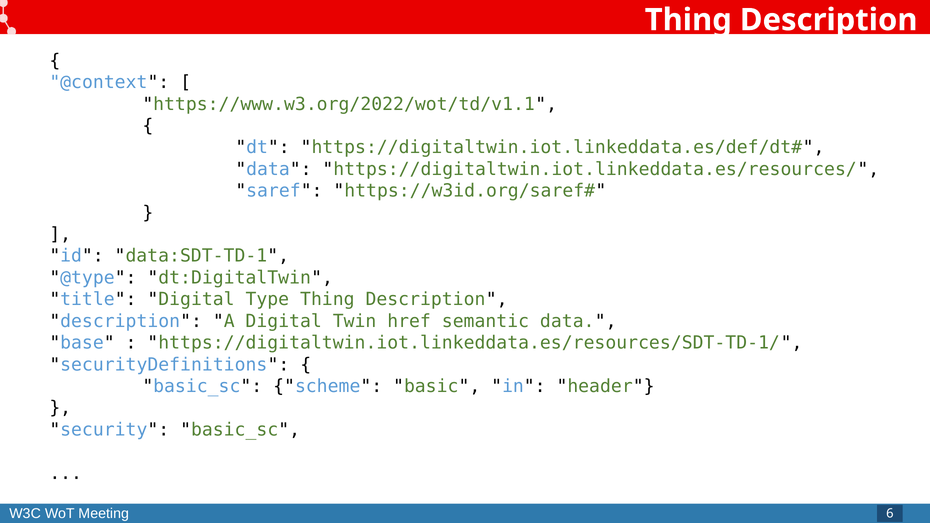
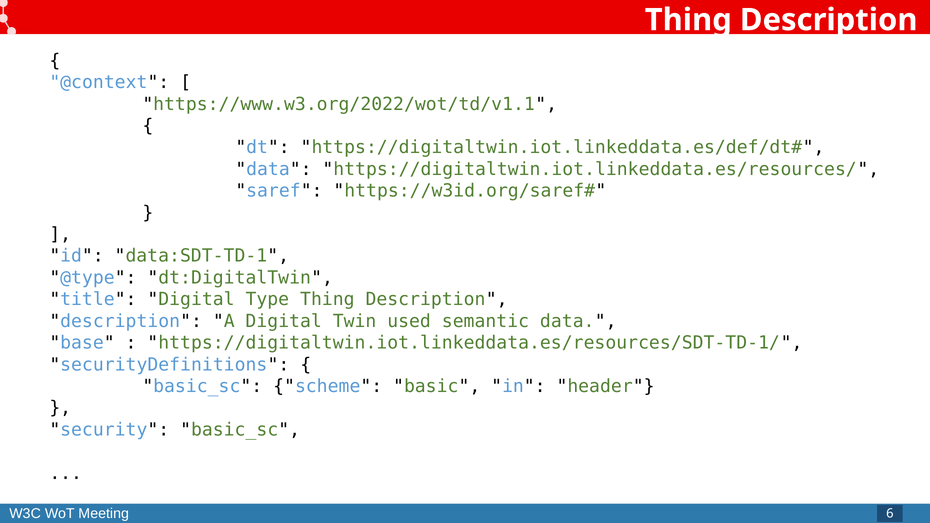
href: href -> used (409, 321)
